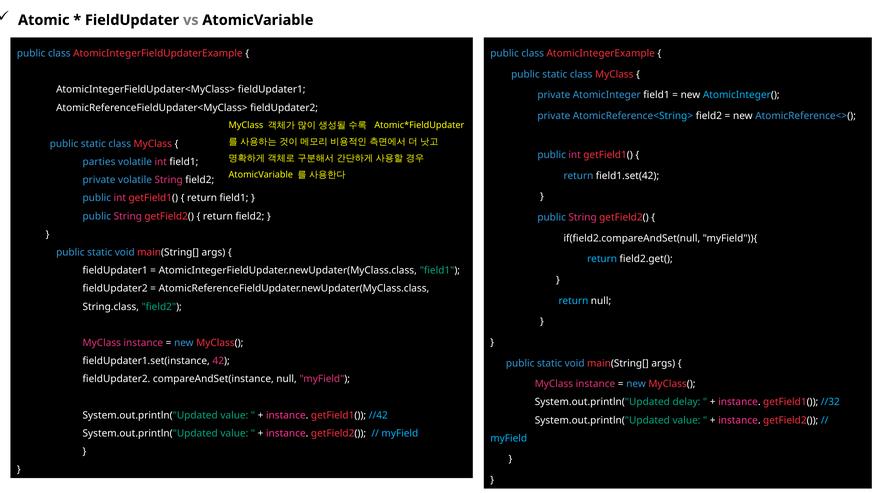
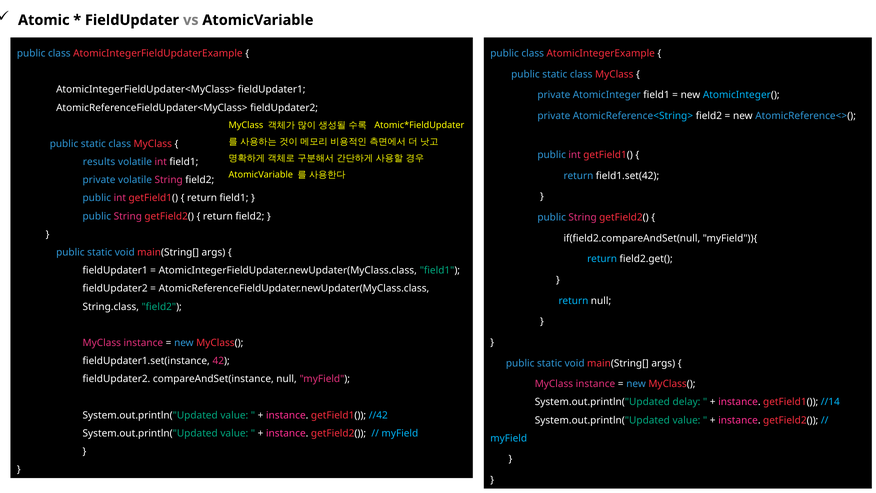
parties: parties -> results (99, 162)
//32: //32 -> //14 (830, 402)
